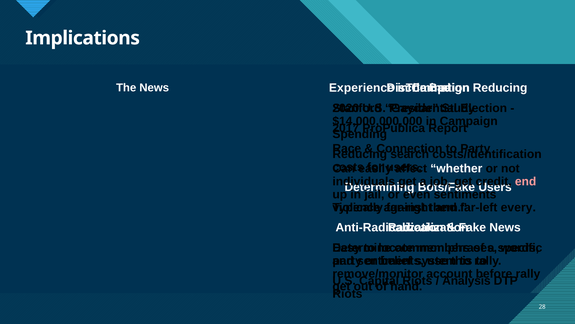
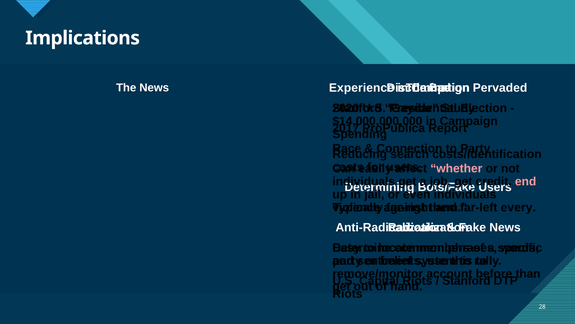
Reducing: Reducing -> Pervaded (500, 88)
whether colour: white -> pink (456, 168)
even sentiments: sentiments -> individuals (465, 194)
before rally: rally -> than (528, 273)
Analysis: Analysis -> Stanford (466, 280)
